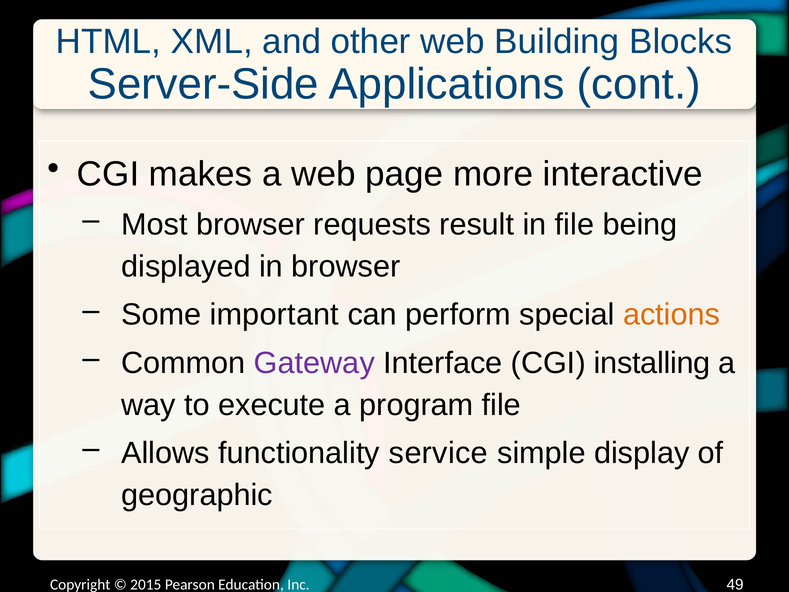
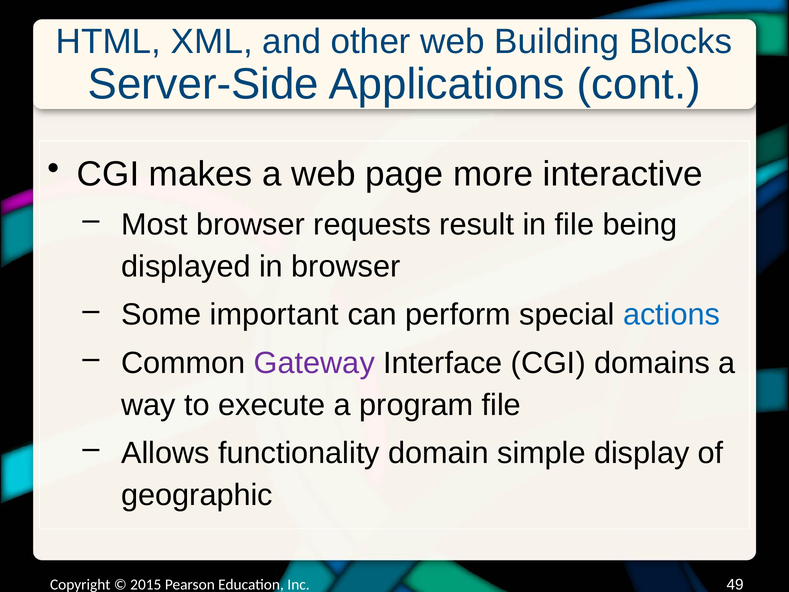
actions colour: orange -> blue (672, 315)
installing: installing -> domains (652, 363)
service: service -> domain (439, 453)
